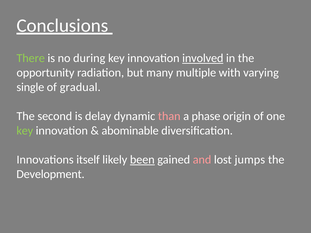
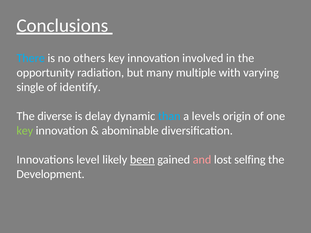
There colour: light green -> light blue (31, 58)
during: during -> others (89, 58)
involved underline: present -> none (203, 58)
gradual: gradual -> identify (80, 87)
second: second -> diverse (55, 116)
than colour: pink -> light blue (169, 116)
phase: phase -> levels (206, 116)
itself: itself -> level (88, 160)
jumps: jumps -> selfing (250, 160)
